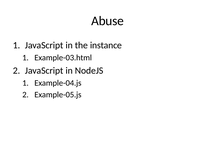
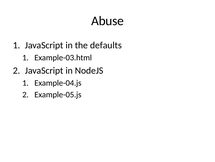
instance: instance -> defaults (106, 45)
